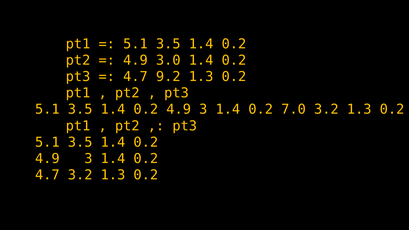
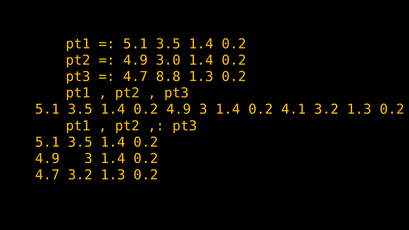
9.2: 9.2 -> 8.8 (168, 77)
7.0: 7.0 -> 4.1 (294, 110)
